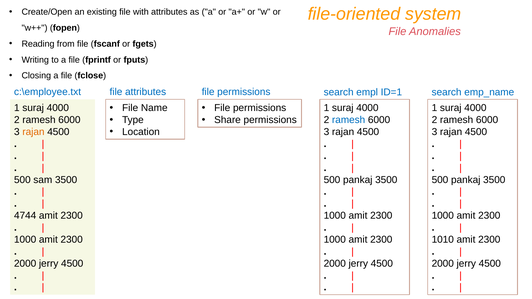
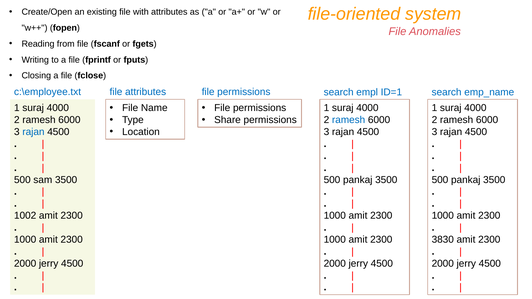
rajan colour: orange -> blue (33, 132)
4744: 4744 -> 1002 (25, 216)
1010: 1010 -> 3830 (443, 240)
